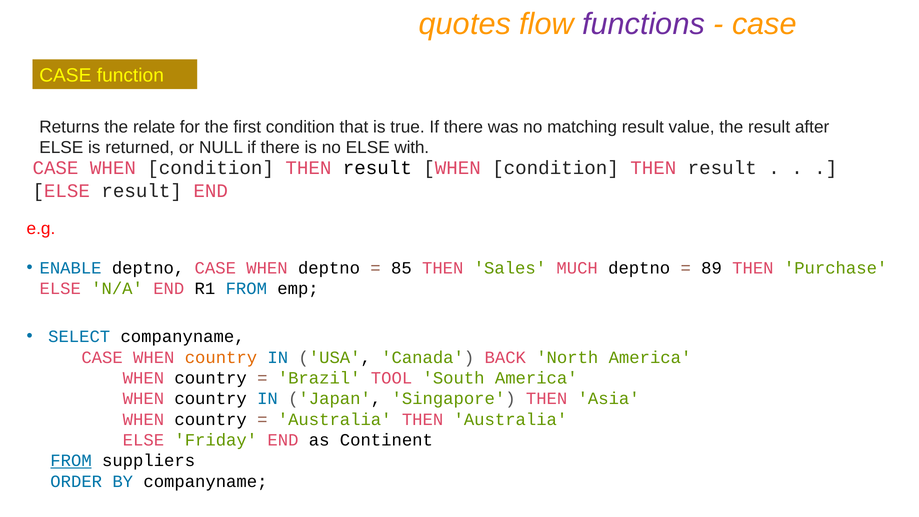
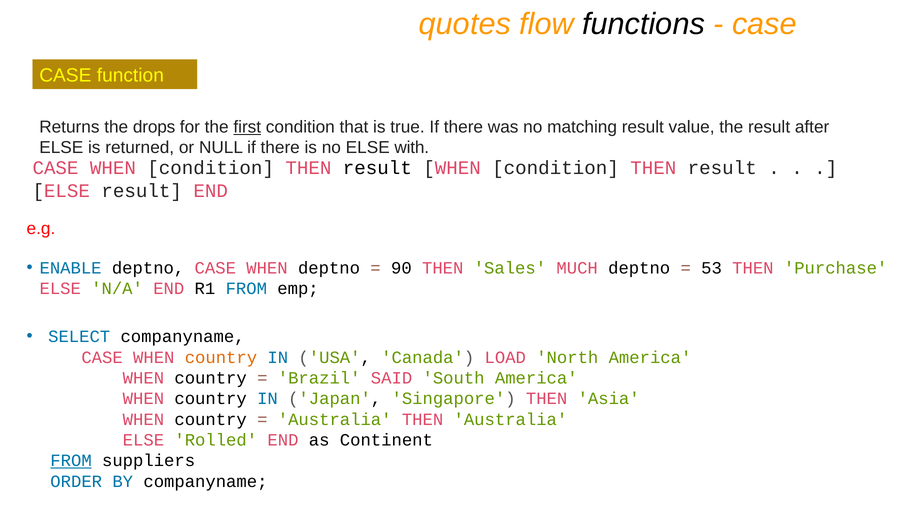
functions colour: purple -> black (644, 24)
relate: relate -> drops (154, 127)
first underline: none -> present (247, 127)
85: 85 -> 90 (401, 268)
89: 89 -> 53 (712, 268)
BACK: BACK -> LOAD (505, 357)
TOOL: TOOL -> SAID (392, 378)
Friday: Friday -> Rolled (216, 440)
